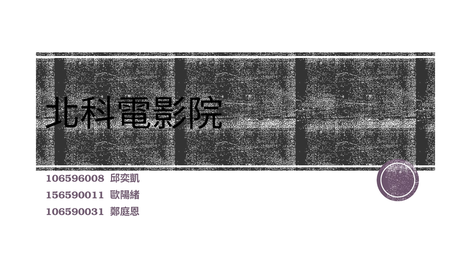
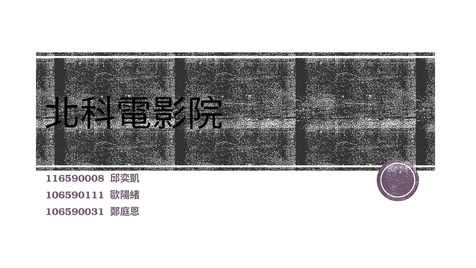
106596008: 106596008 -> 116590008 (75, 178)
156590011: 156590011 -> 106590111 (75, 195)
